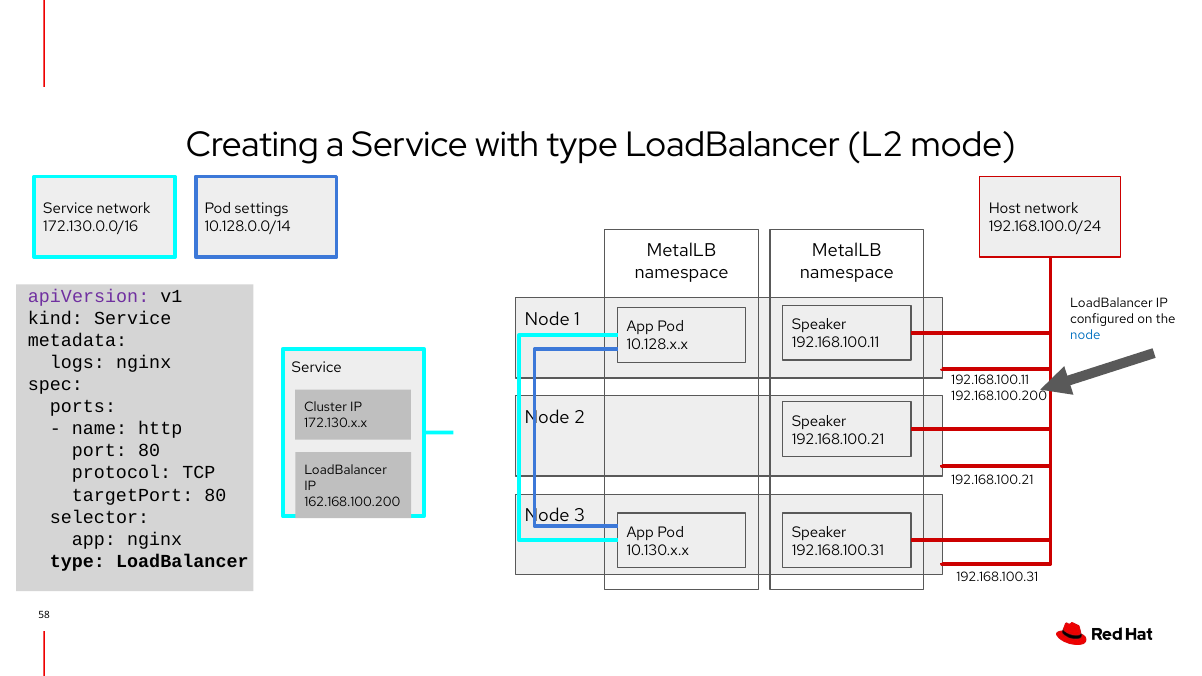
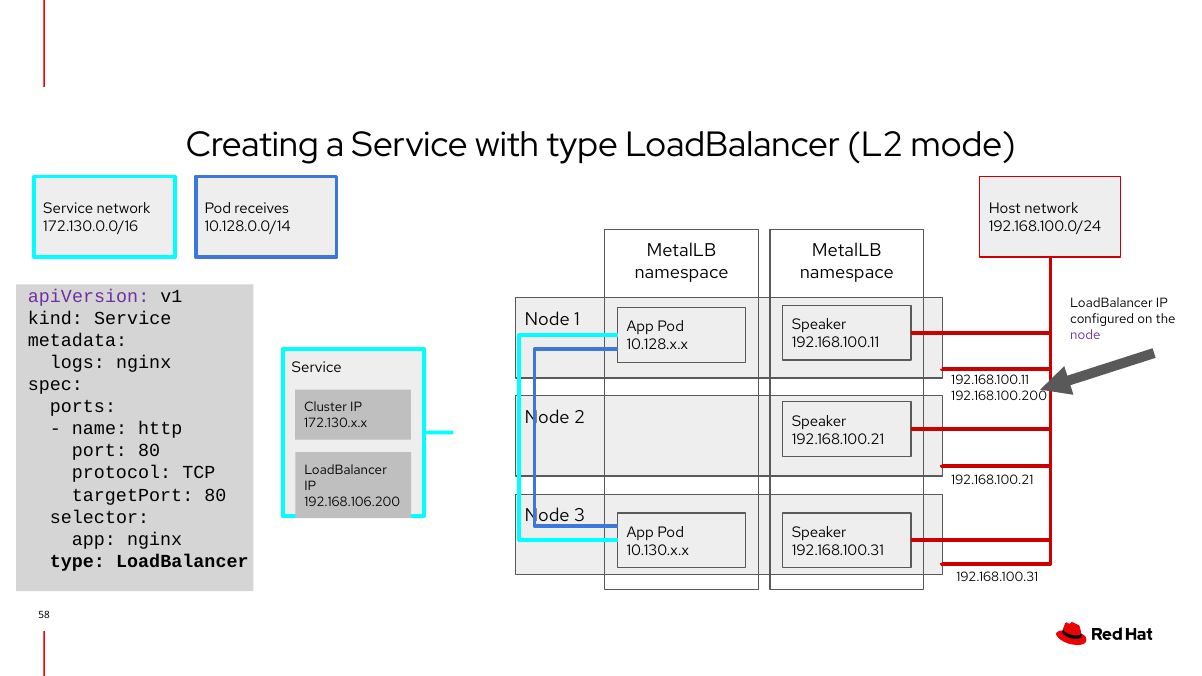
settings: settings -> receives (262, 209)
node colour: blue -> purple (1085, 335)
162.168.100.200: 162.168.100.200 -> 192.168.106.200 (352, 502)
